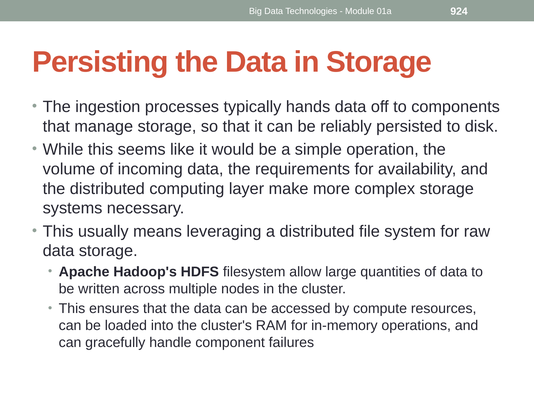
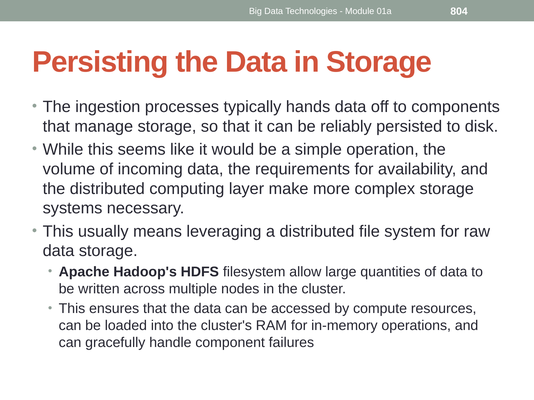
924: 924 -> 804 (459, 11)
